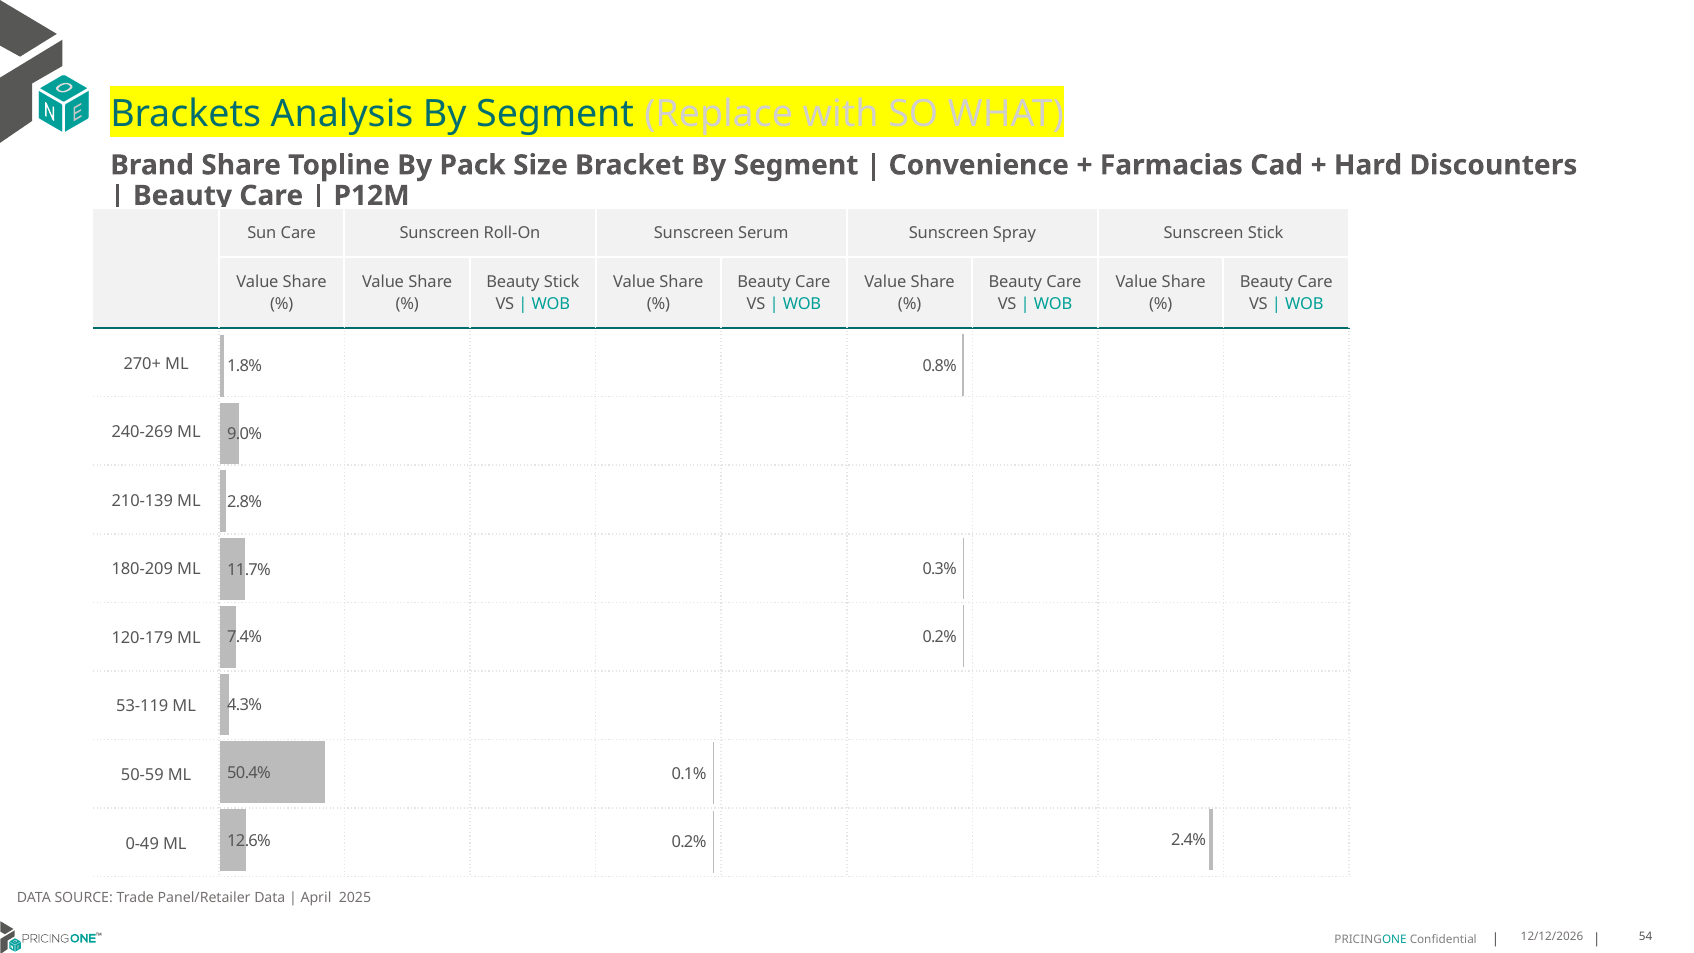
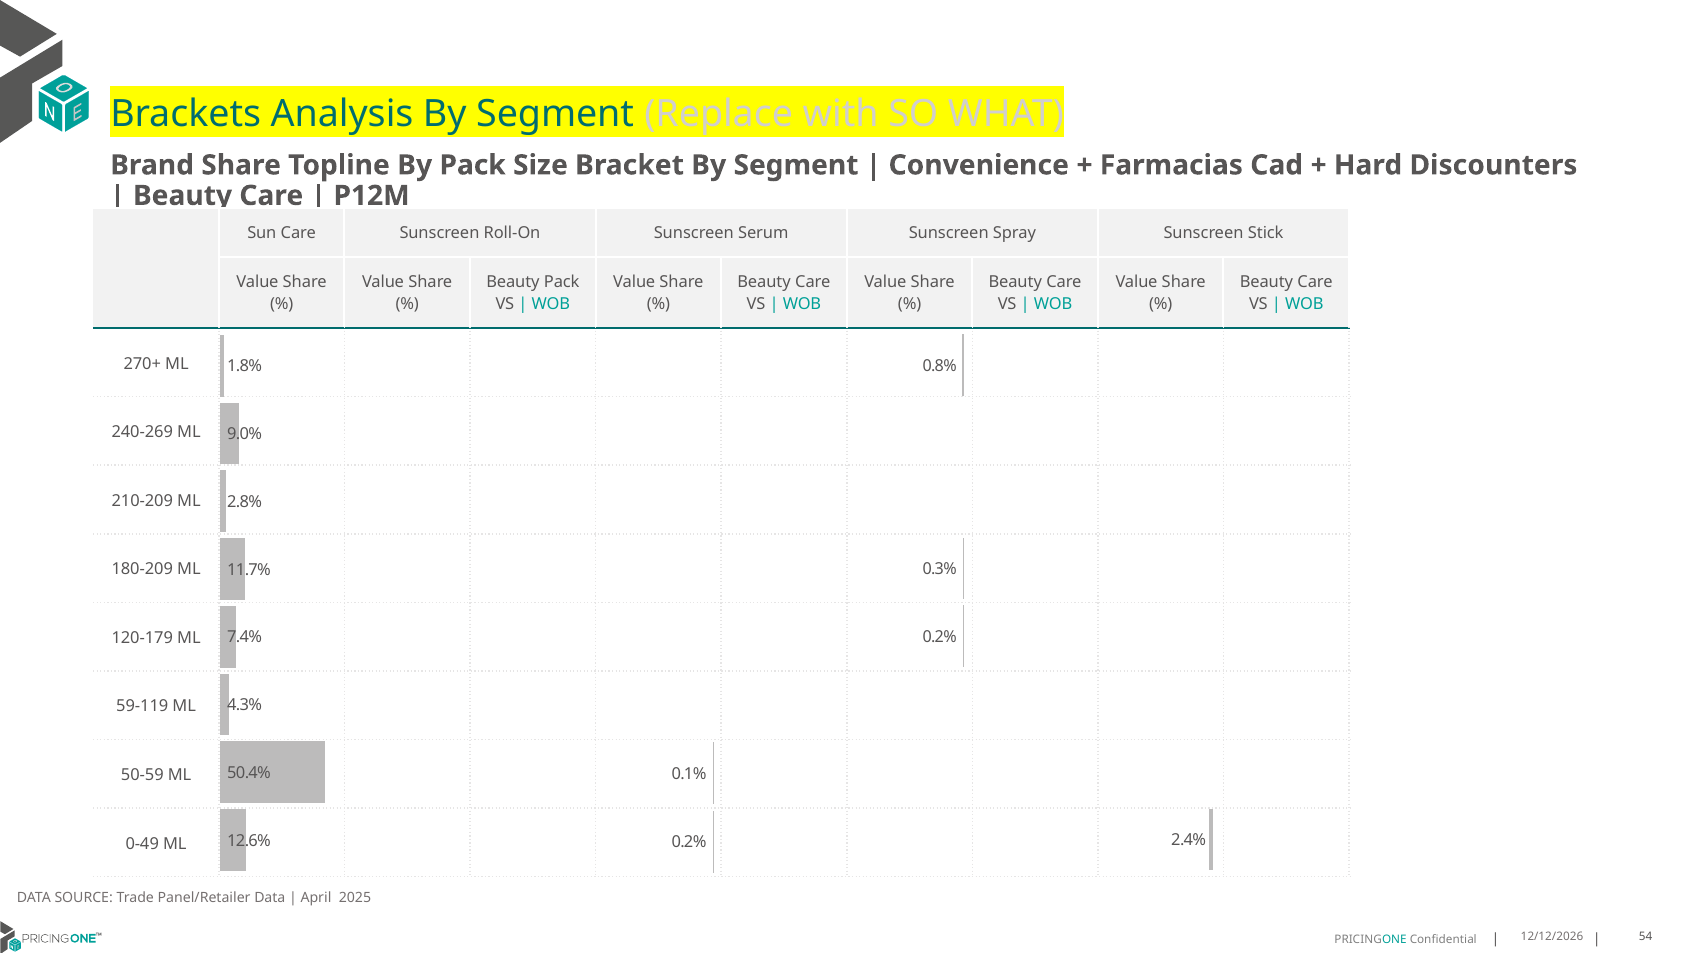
Beauty Stick: Stick -> Pack (562, 282)
210-139: 210-139 -> 210-209 (142, 501)
53-119: 53-119 -> 59-119 (142, 706)
